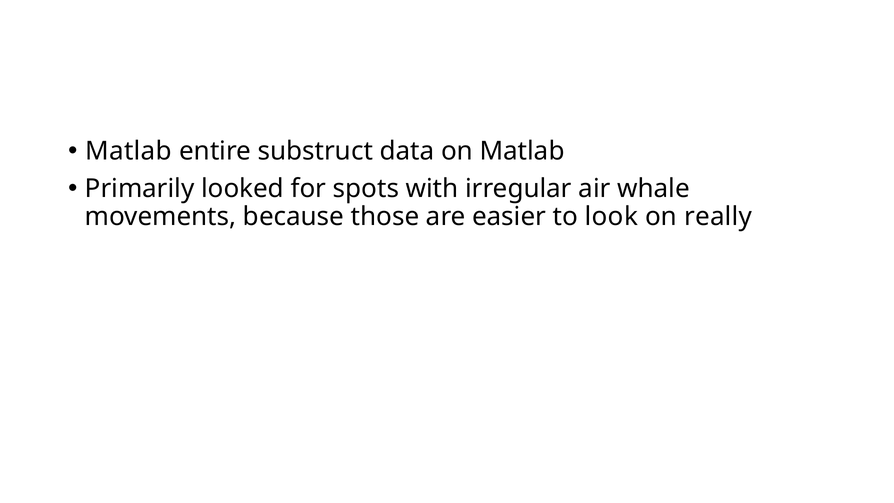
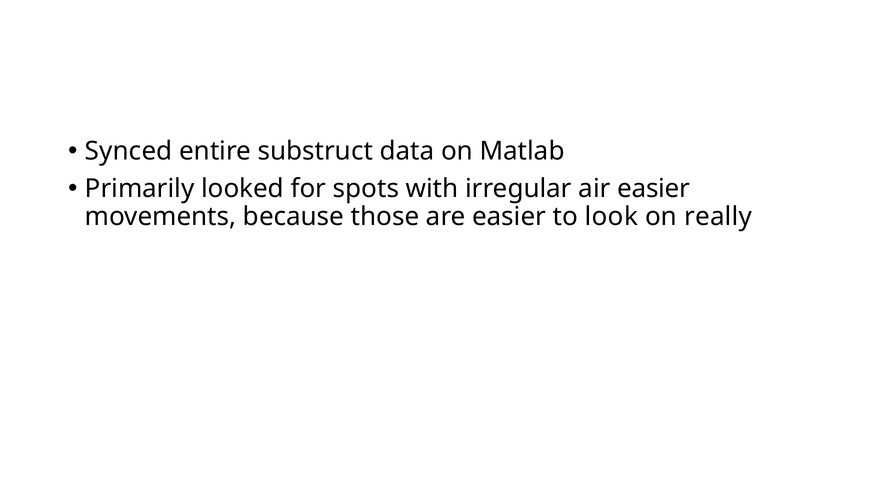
Matlab: Matlab -> Synced (129, 151)
air whale: whale -> easier (654, 189)
